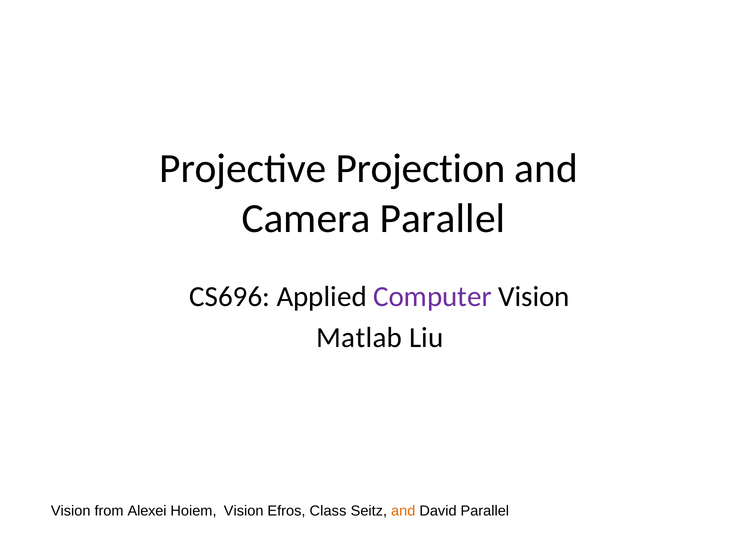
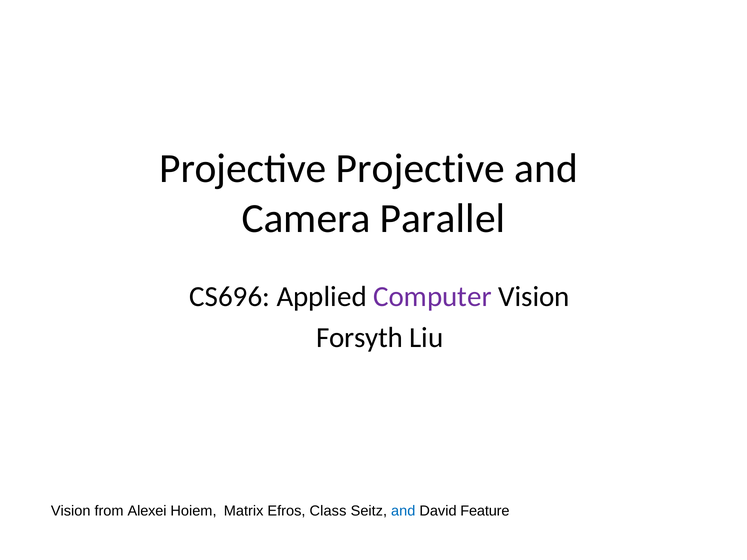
Projective Projection: Projection -> Projective (420, 169)
Matlab: Matlab -> Forsyth (359, 338)
Hoiem Vision: Vision -> Matrix (244, 511)
and colour: orange -> blue (403, 511)
David Parallel: Parallel -> Feature (485, 511)
